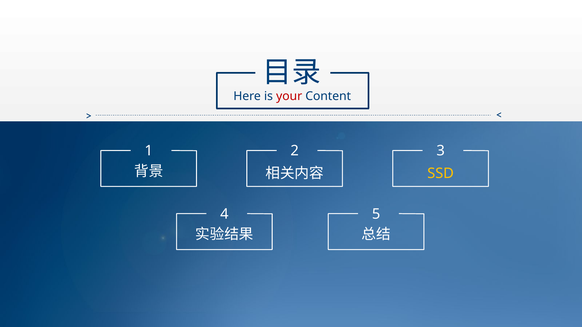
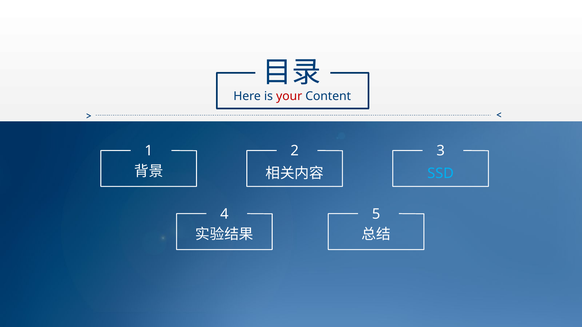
SSD colour: yellow -> light blue (441, 174)
